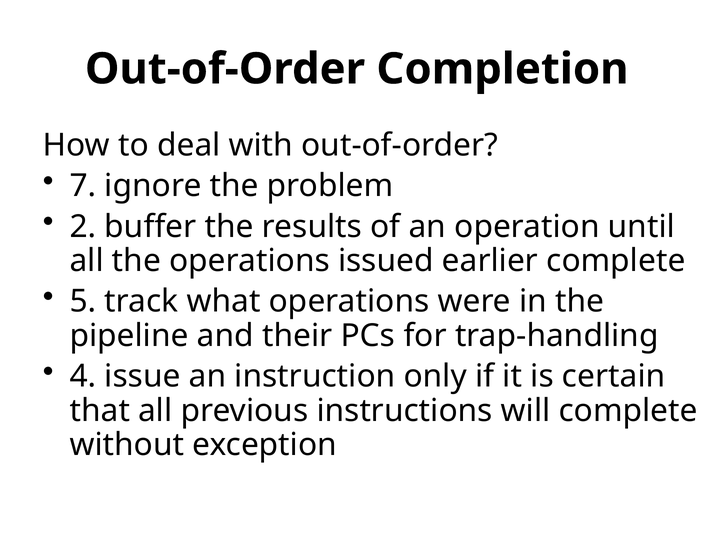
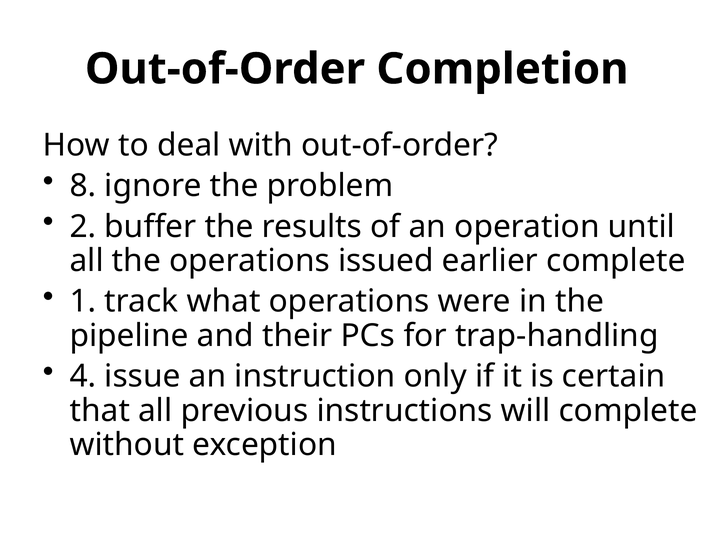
7: 7 -> 8 (83, 186)
5: 5 -> 1 (83, 302)
